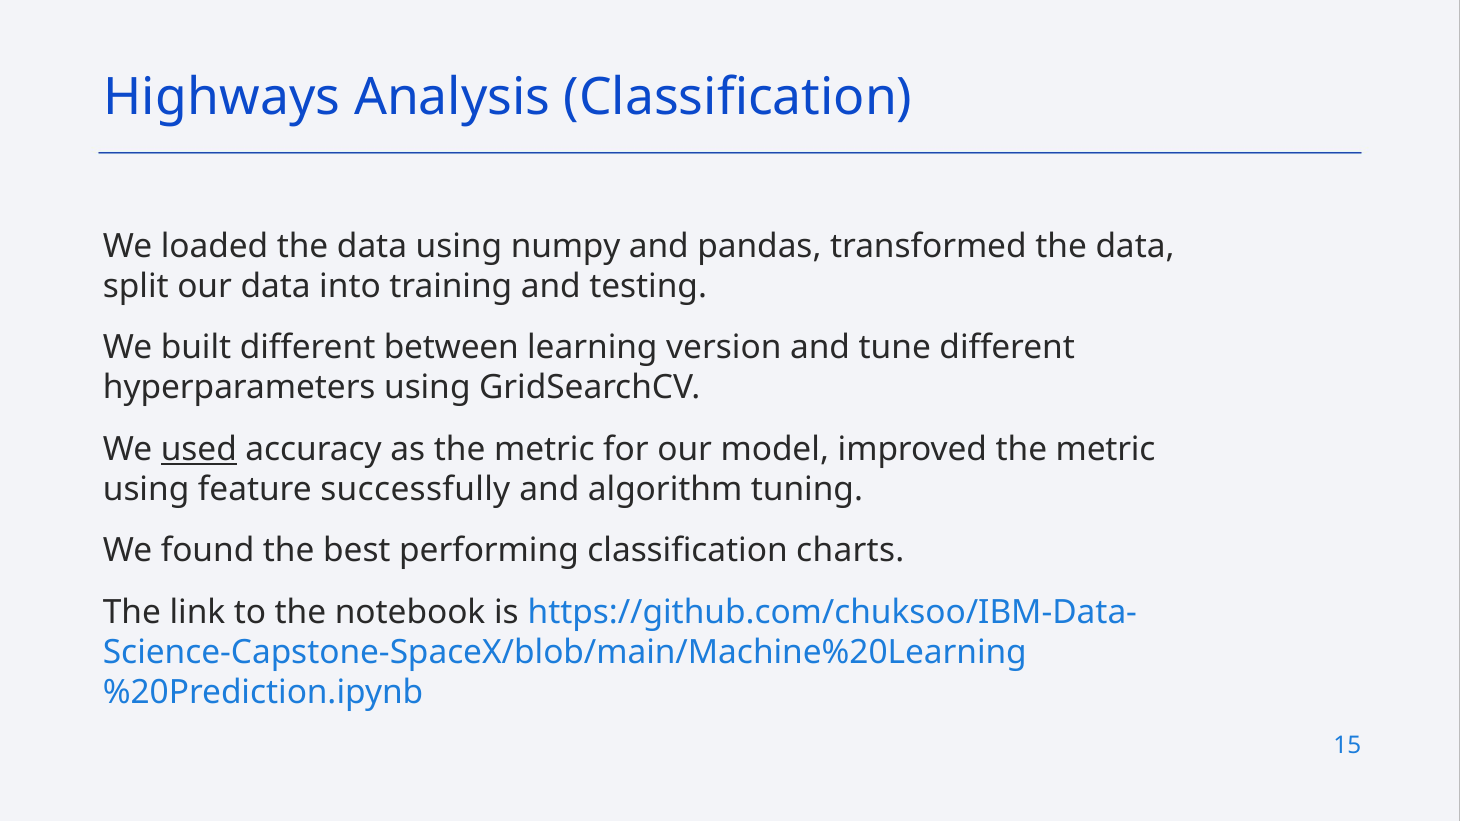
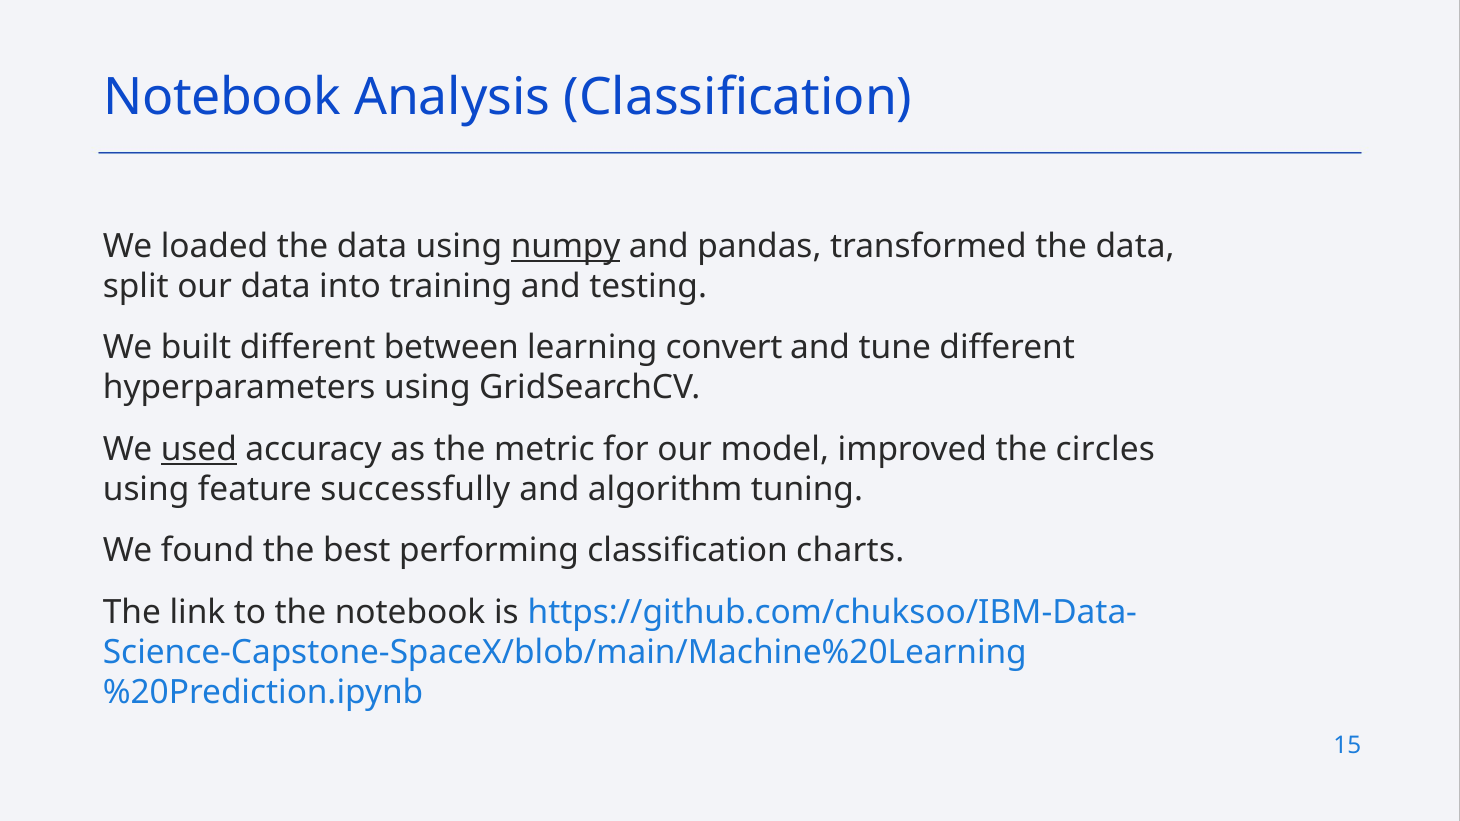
Highways: Highways -> Notebook (222, 98)
numpy underline: none -> present (566, 246)
version: version -> convert (724, 348)
improved the metric: metric -> circles (1105, 449)
